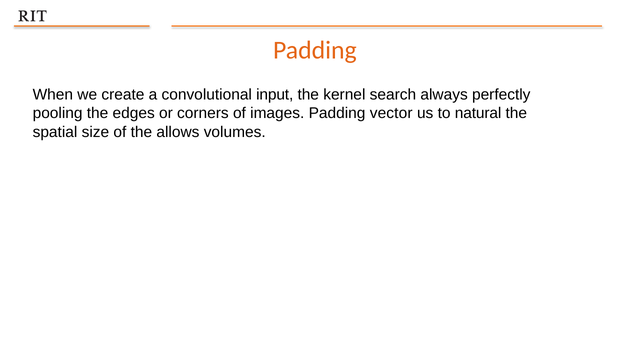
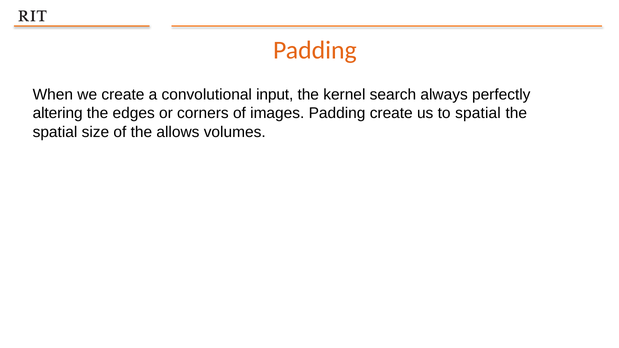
pooling: pooling -> altering (58, 113)
Padding vector: vector -> create (391, 113)
to natural: natural -> spatial (478, 113)
